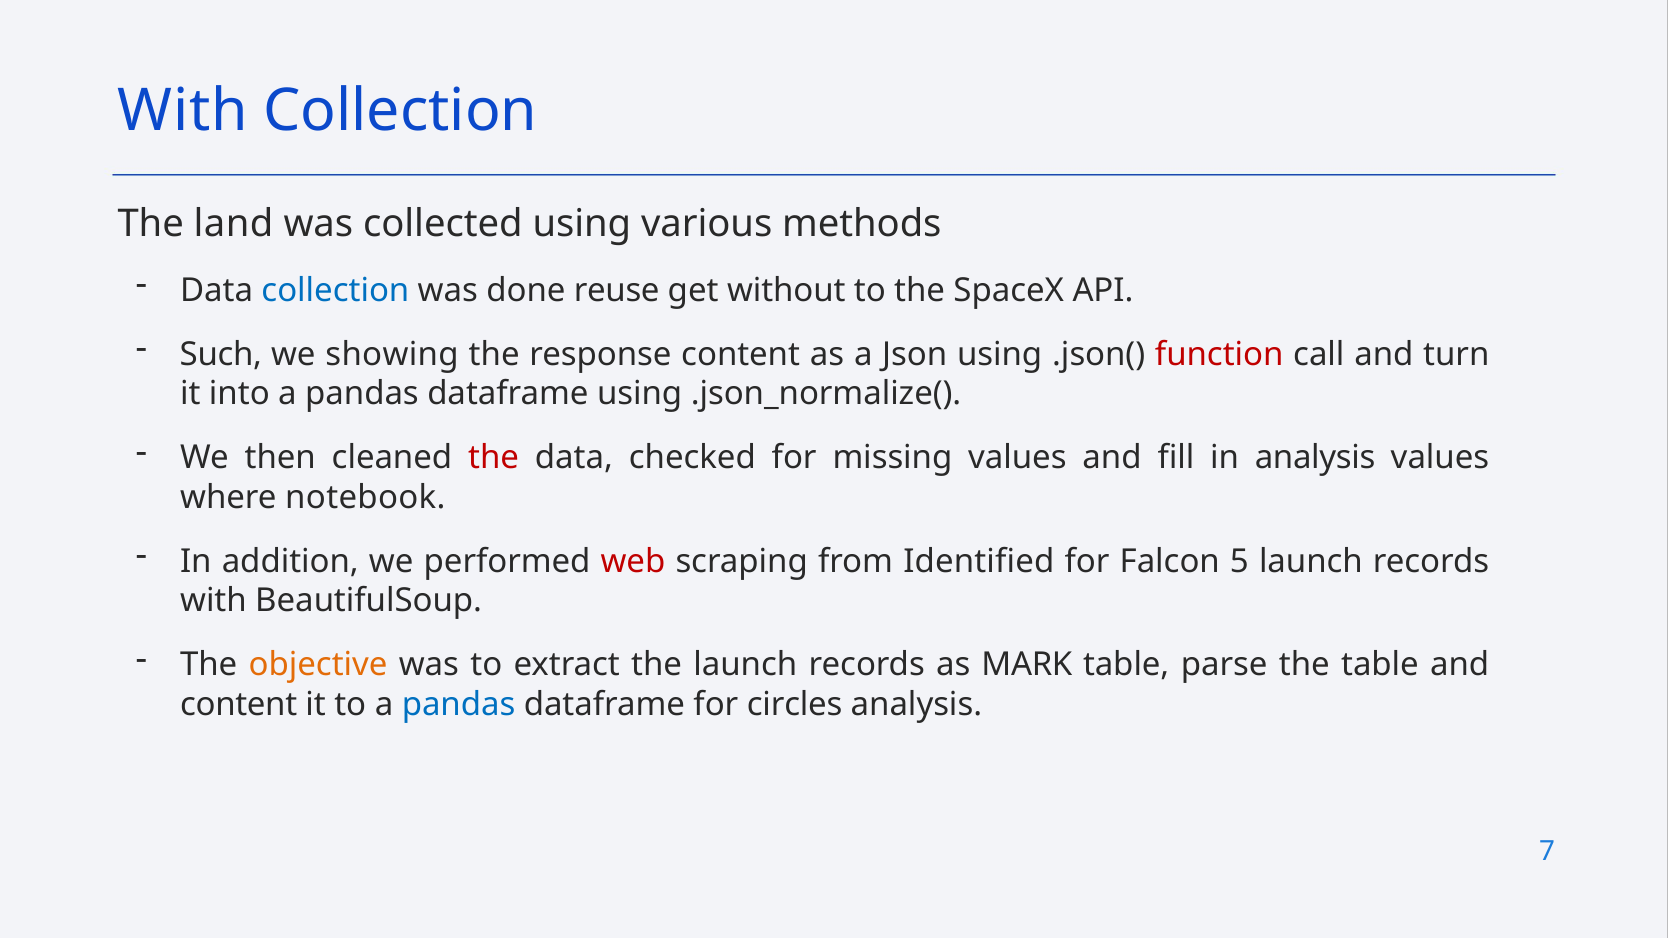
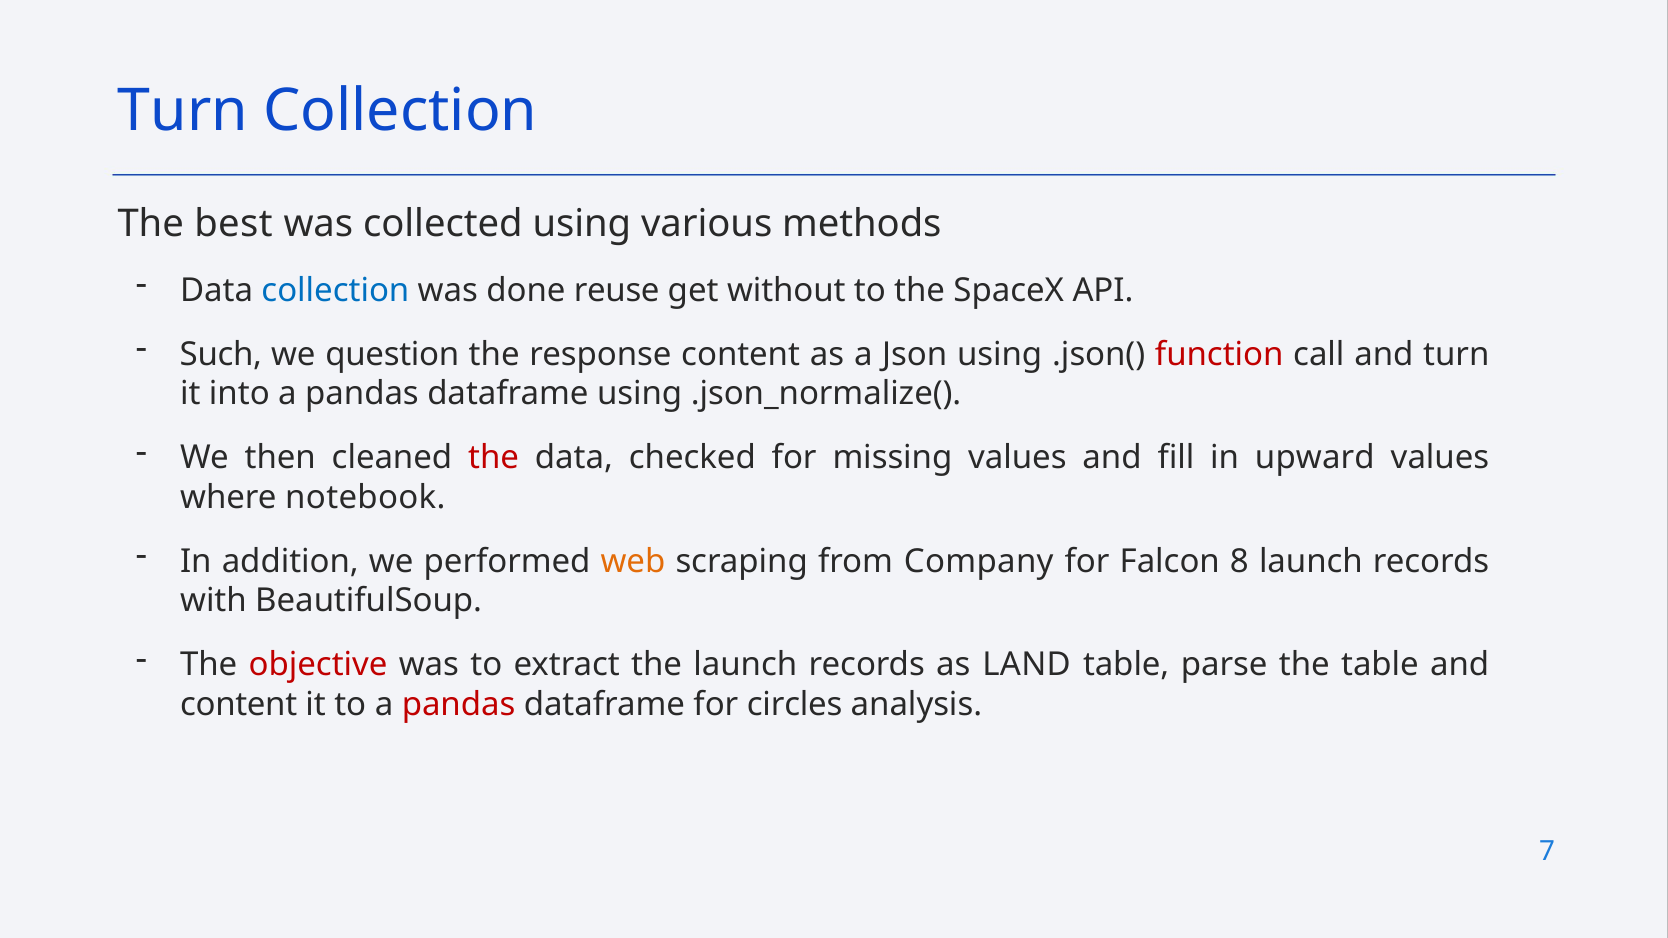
With: With -> Turn (183, 111)
land: land -> best (233, 224)
showing: showing -> question (392, 354)
in analysis: analysis -> upward (1315, 458)
web colour: red -> orange (633, 561)
Identified: Identified -> Company (979, 561)
5: 5 -> 8 (1239, 561)
objective colour: orange -> red (318, 665)
MARK: MARK -> LAND (1027, 665)
pandas colour: blue -> red (459, 705)
